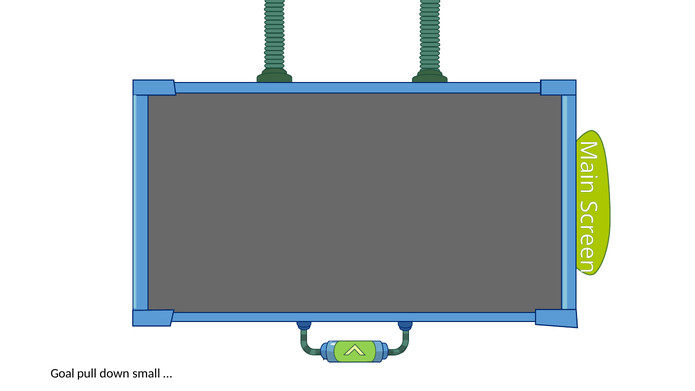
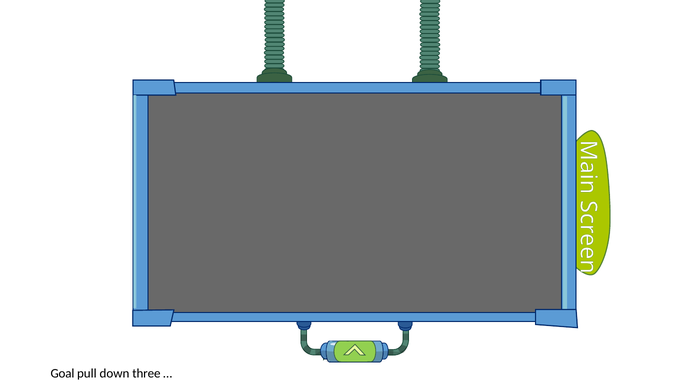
small: small -> three (146, 373)
